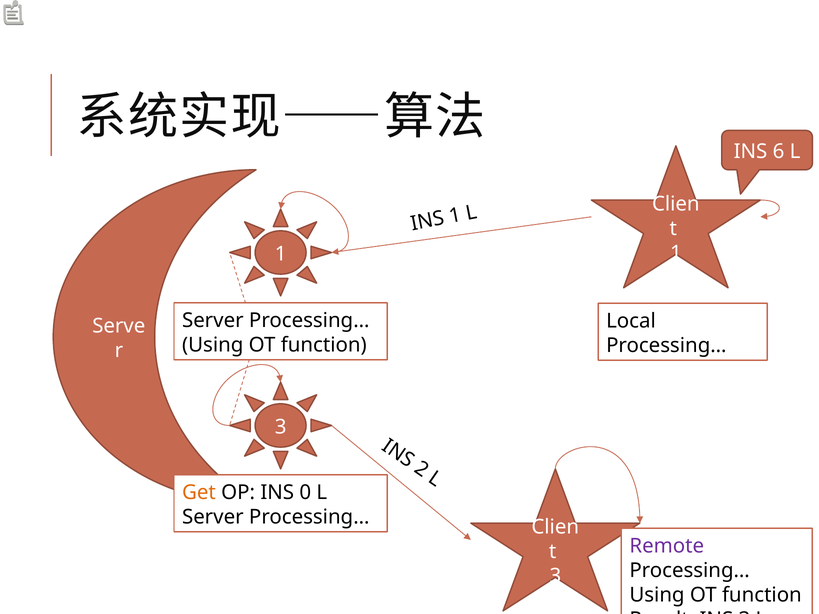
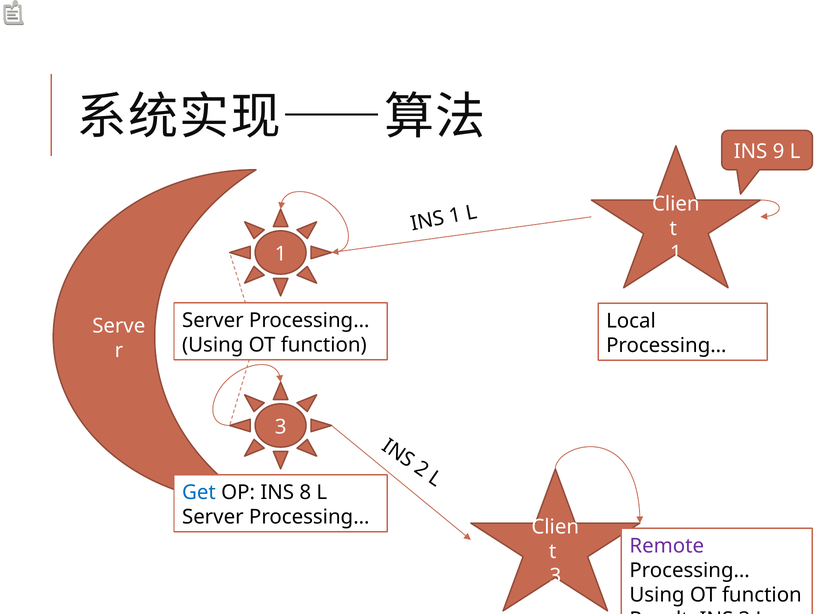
6: 6 -> 9 (779, 152)
Get colour: orange -> blue (199, 493)
0: 0 -> 8 (305, 493)
